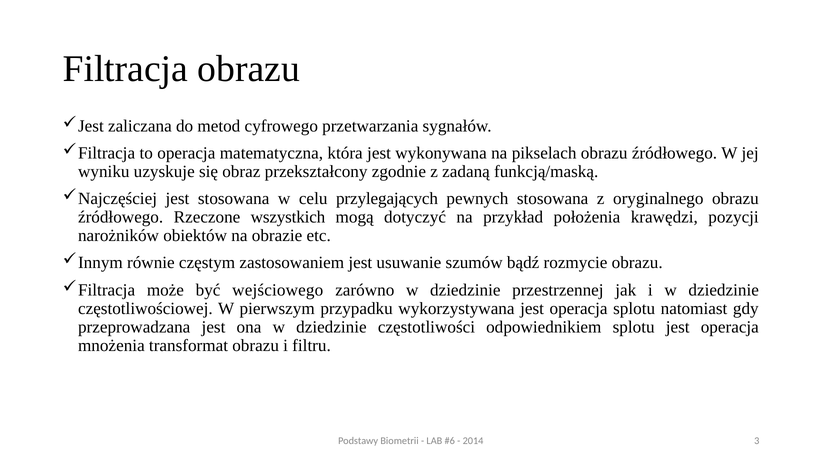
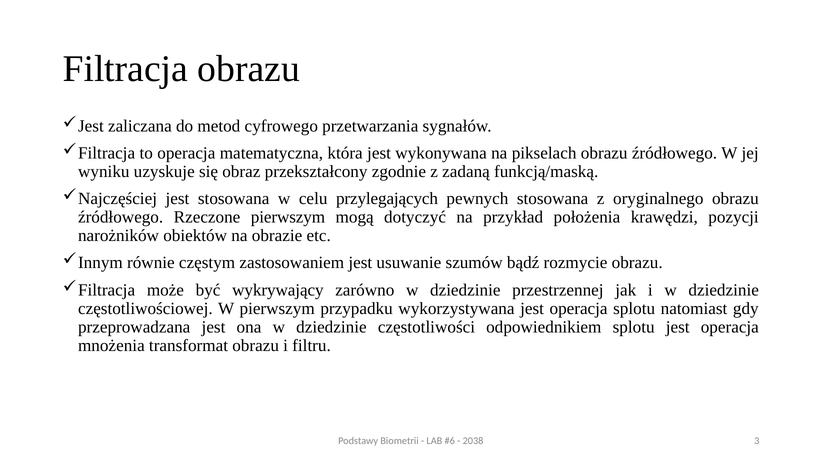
Rzeczone wszystkich: wszystkich -> pierwszym (288, 217)
wejściowego: wejściowego -> wykrywający (278, 290)
2014: 2014 -> 2038 (473, 441)
